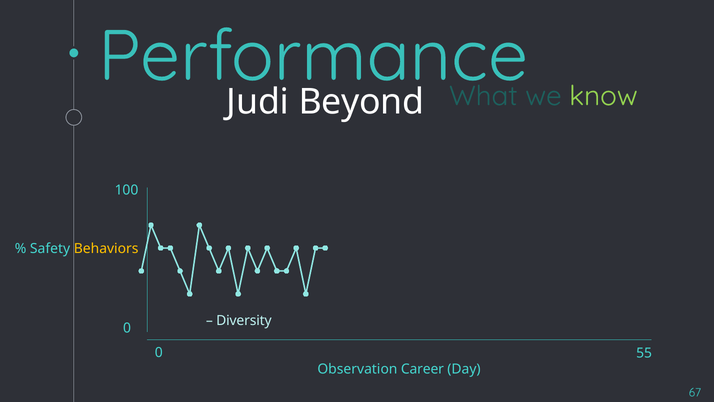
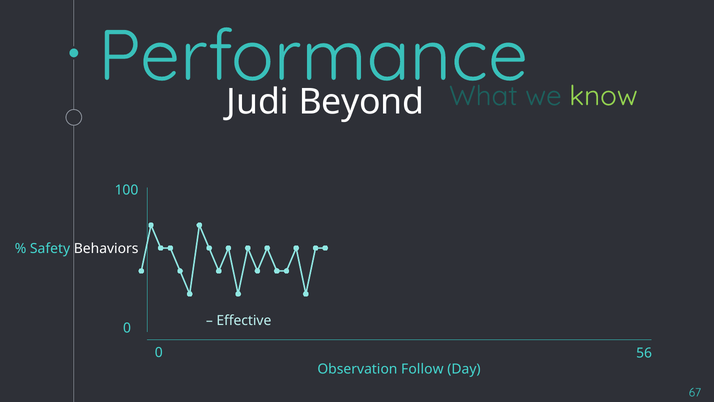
Behaviors colour: yellow -> white (106, 248)
Diversity: Diversity -> Effective (244, 321)
55: 55 -> 56 (644, 353)
Career: Career -> Follow (422, 369)
